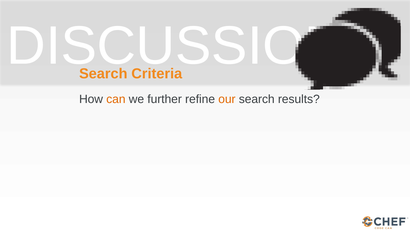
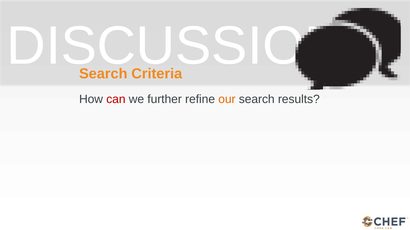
can colour: orange -> red (116, 99)
